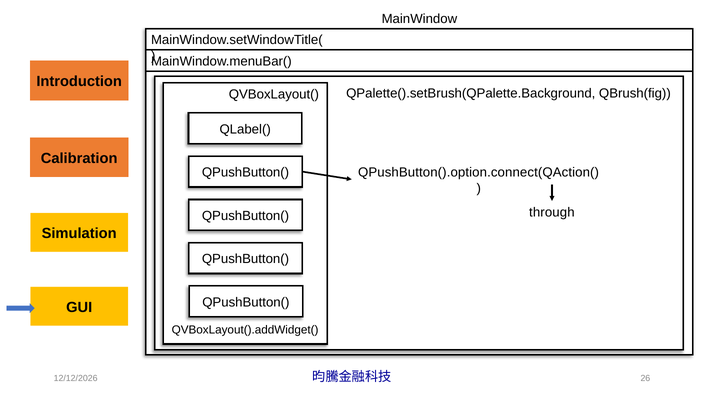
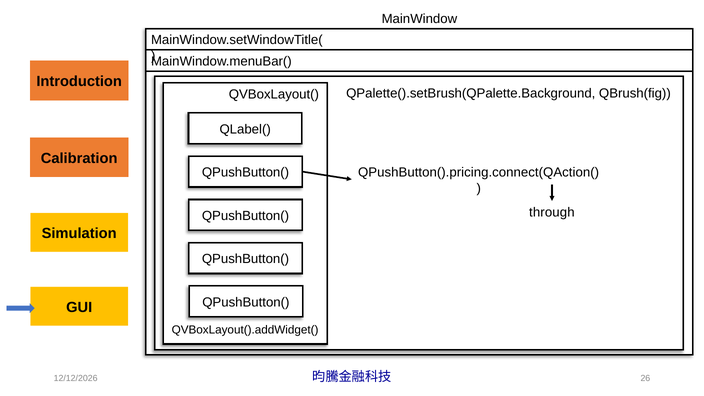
QPushButton().option.connect(QAction(: QPushButton().option.connect(QAction( -> QPushButton().pricing.connect(QAction( (479, 172)
